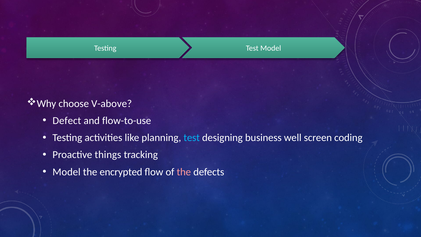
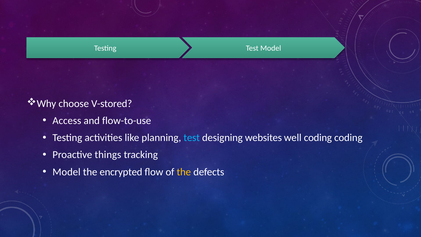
V-above: V-above -> V-stored (112, 104)
Defect: Defect -> Access (67, 121)
business: business -> websites (263, 138)
well screen: screen -> coding (318, 138)
the colour: pink -> yellow (184, 172)
